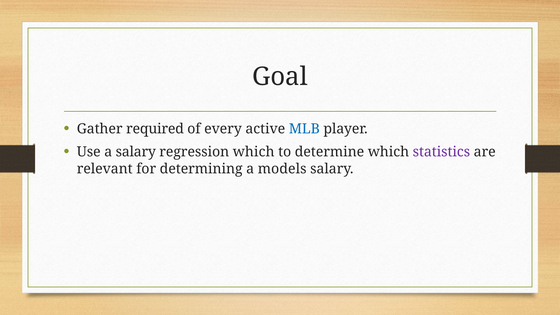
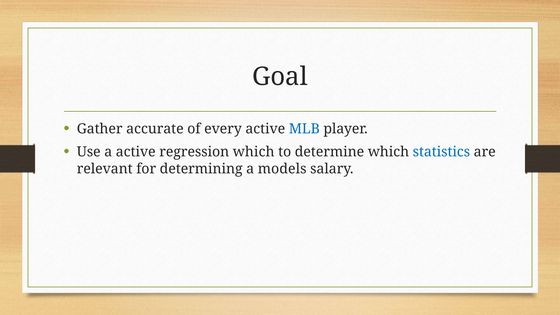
required: required -> accurate (155, 129)
a salary: salary -> active (136, 152)
statistics colour: purple -> blue (441, 152)
